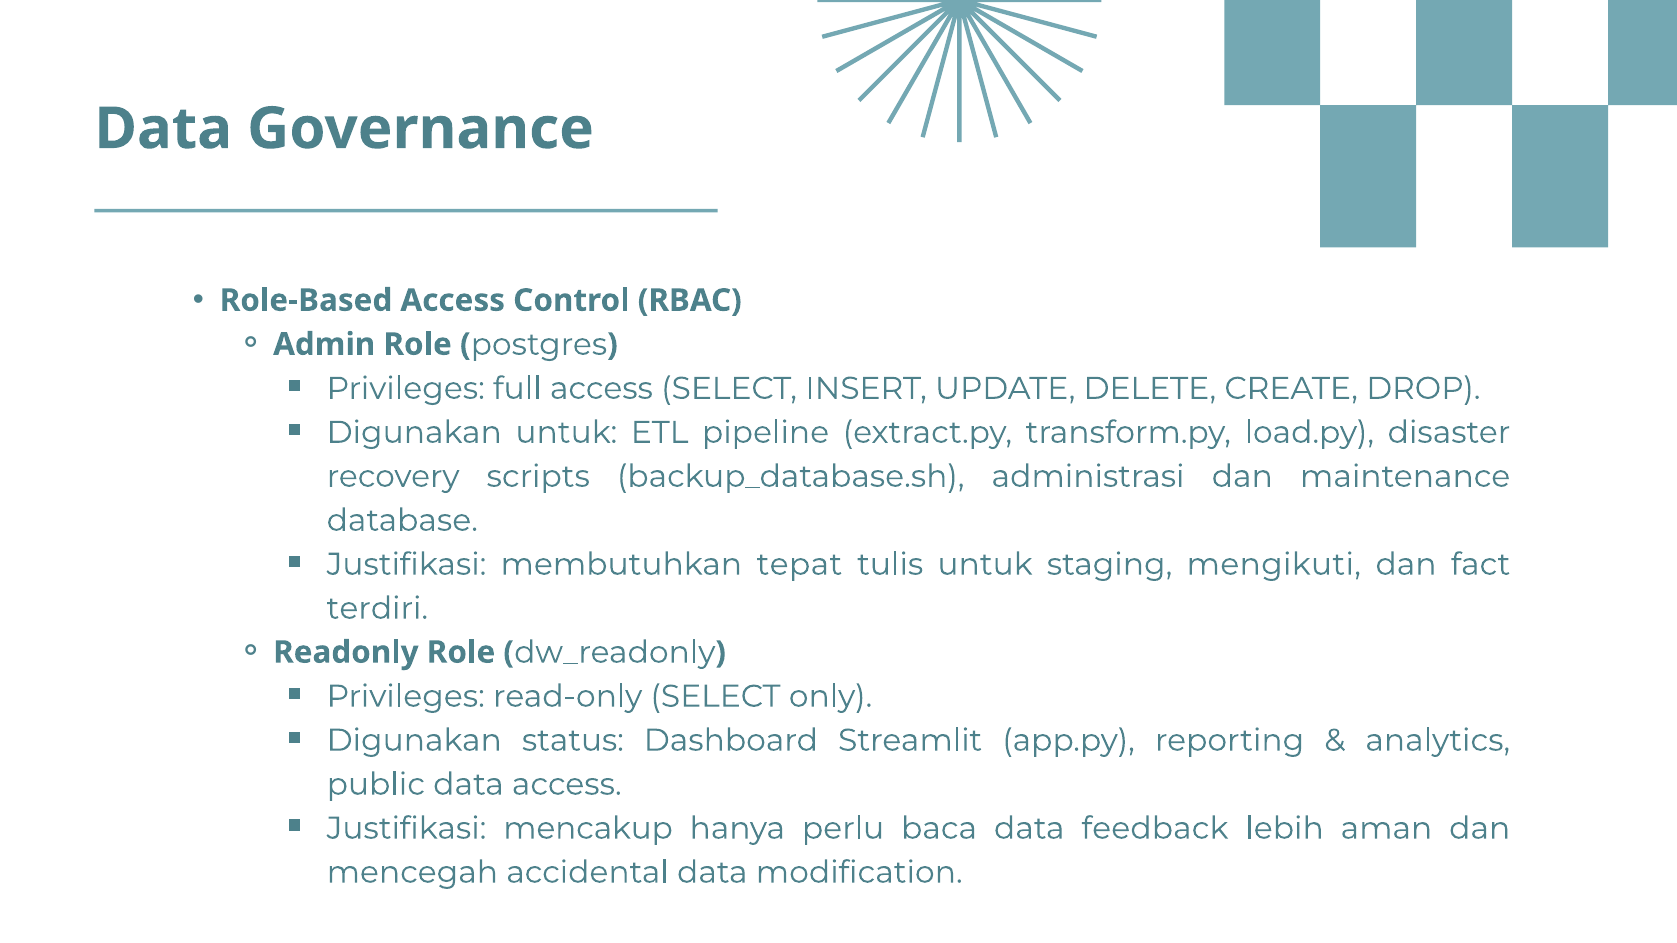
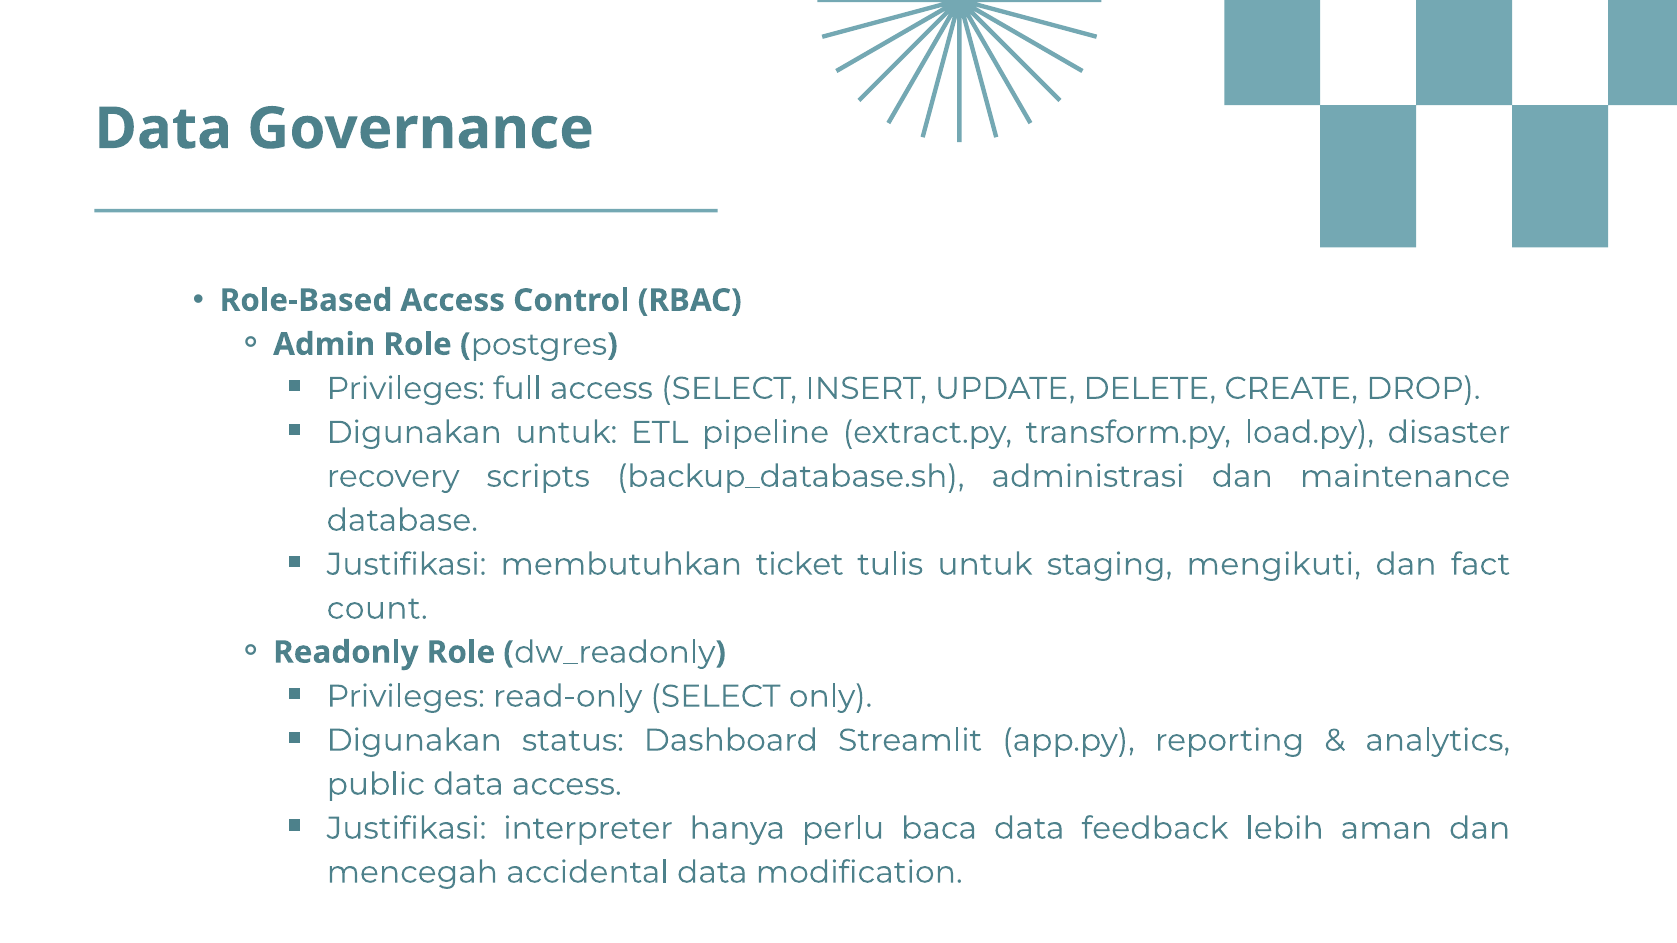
tepat: tepat -> ticket (800, 565)
terdiri: terdiri -> count (377, 609)
mencakup: mencakup -> interpreter (588, 829)
